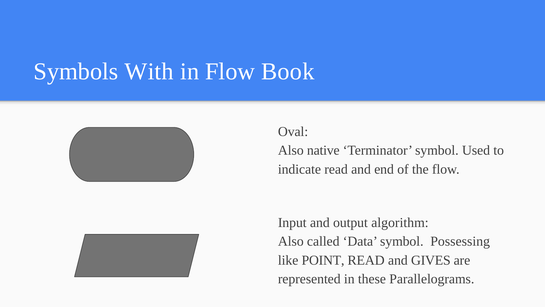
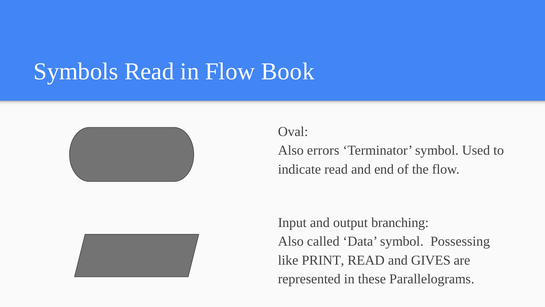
Symbols With: With -> Read (149, 71)
native: native -> errors (323, 150)
algorithm: algorithm -> branching (400, 222)
POINT: POINT -> PRINT (323, 260)
